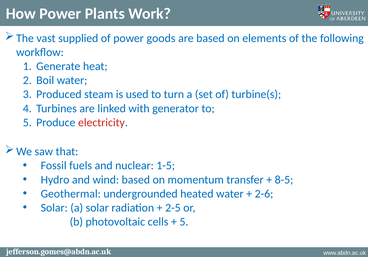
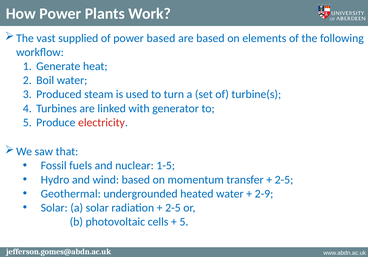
power goods: goods -> based (161, 38)
8-5: 8-5 -> 2-5 (284, 180)
2-6: 2-6 -> 2-9 (264, 194)
